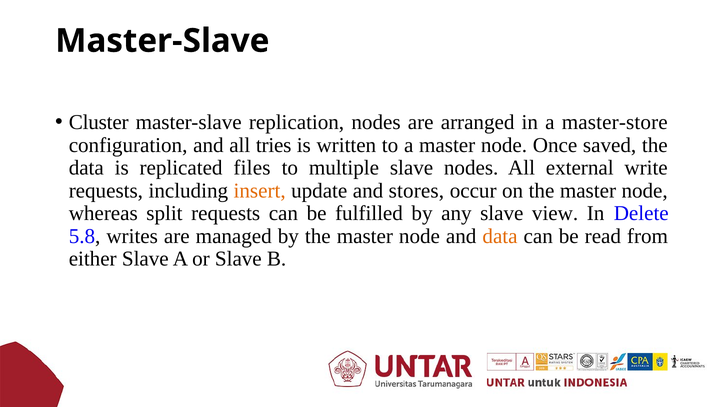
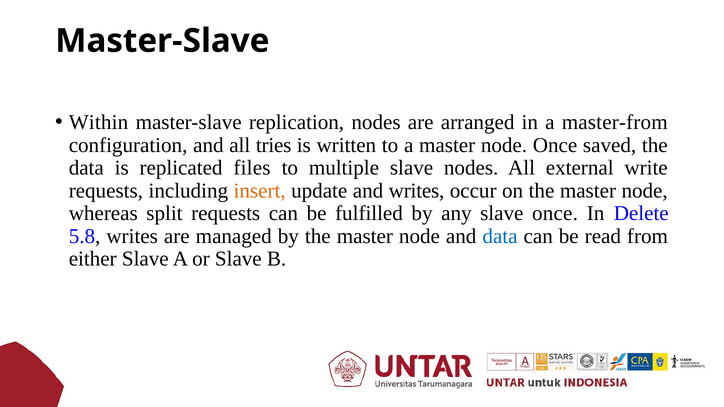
Cluster: Cluster -> Within (99, 122)
master-store: master-store -> master-from (615, 122)
and stores: stores -> writes (417, 191)
slave view: view -> once (555, 213)
data colour: orange -> blue (500, 236)
